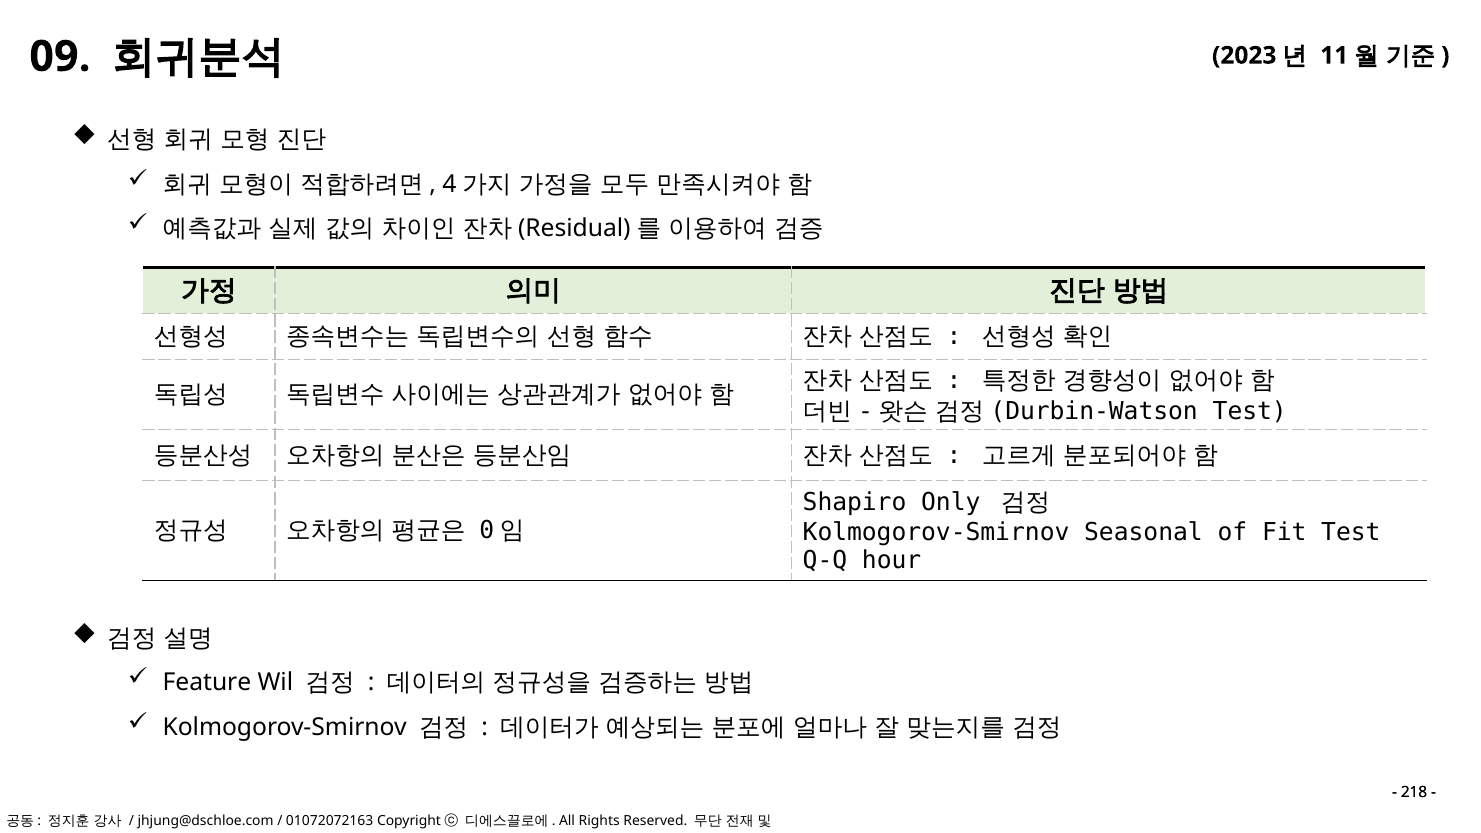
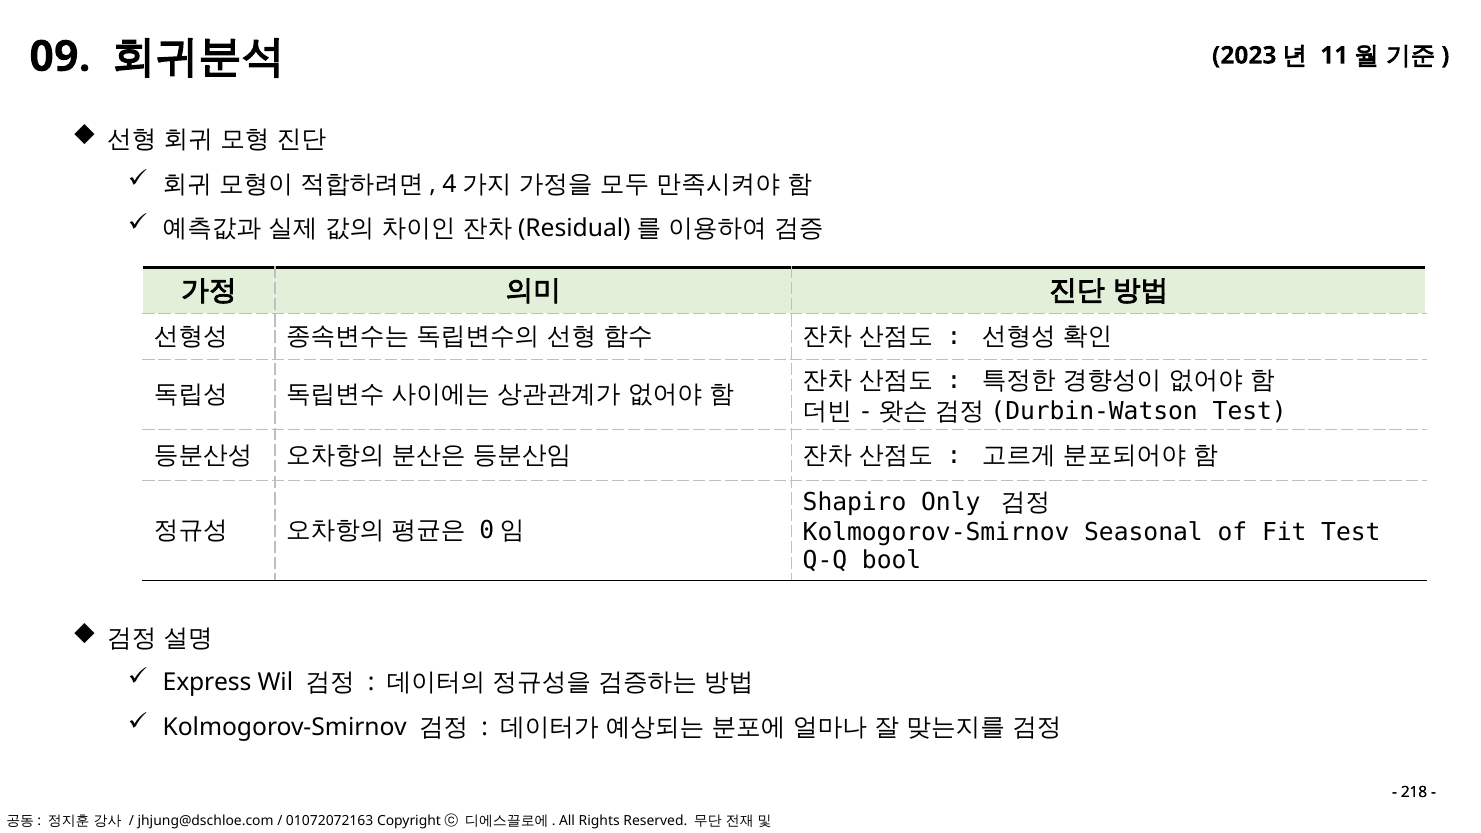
hour: hour -> bool (892, 561)
Feature: Feature -> Express (207, 683)
